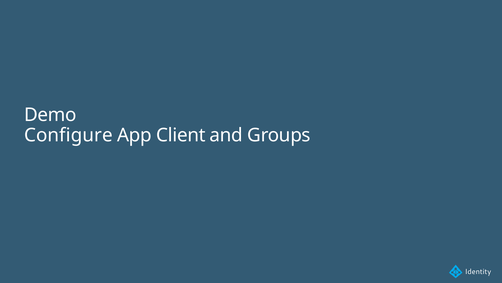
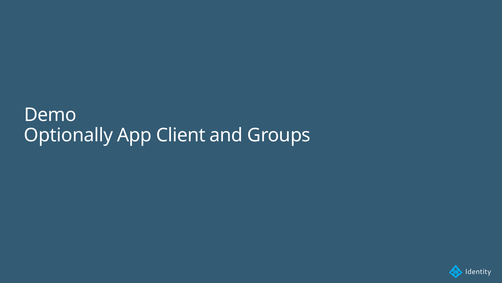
Configure: Configure -> Optionally (69, 135)
